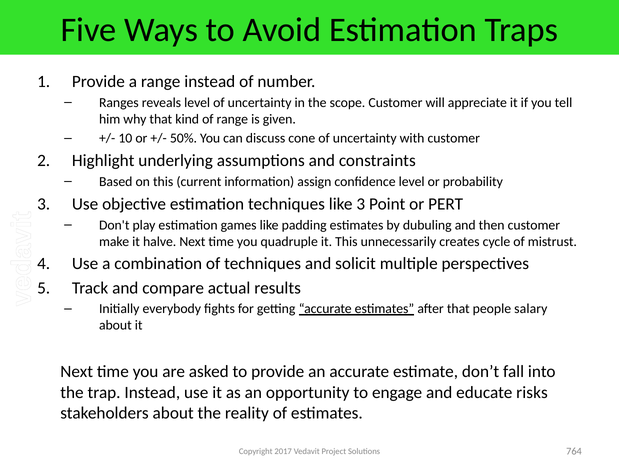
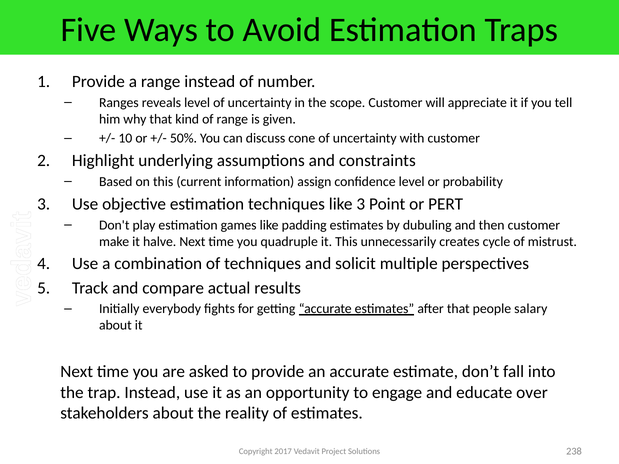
risks: risks -> over (532, 393)
764: 764 -> 238 (574, 452)
